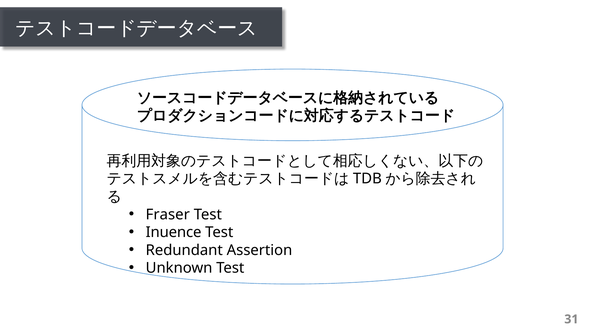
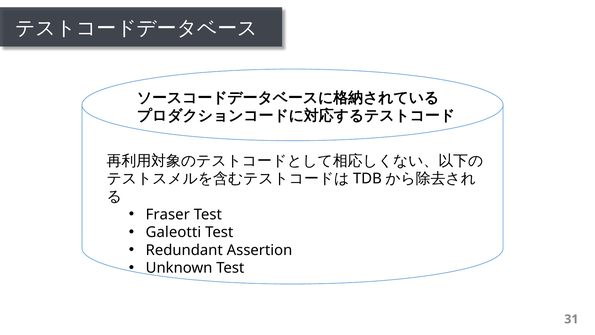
Inuence: Inuence -> Galeotti (173, 232)
